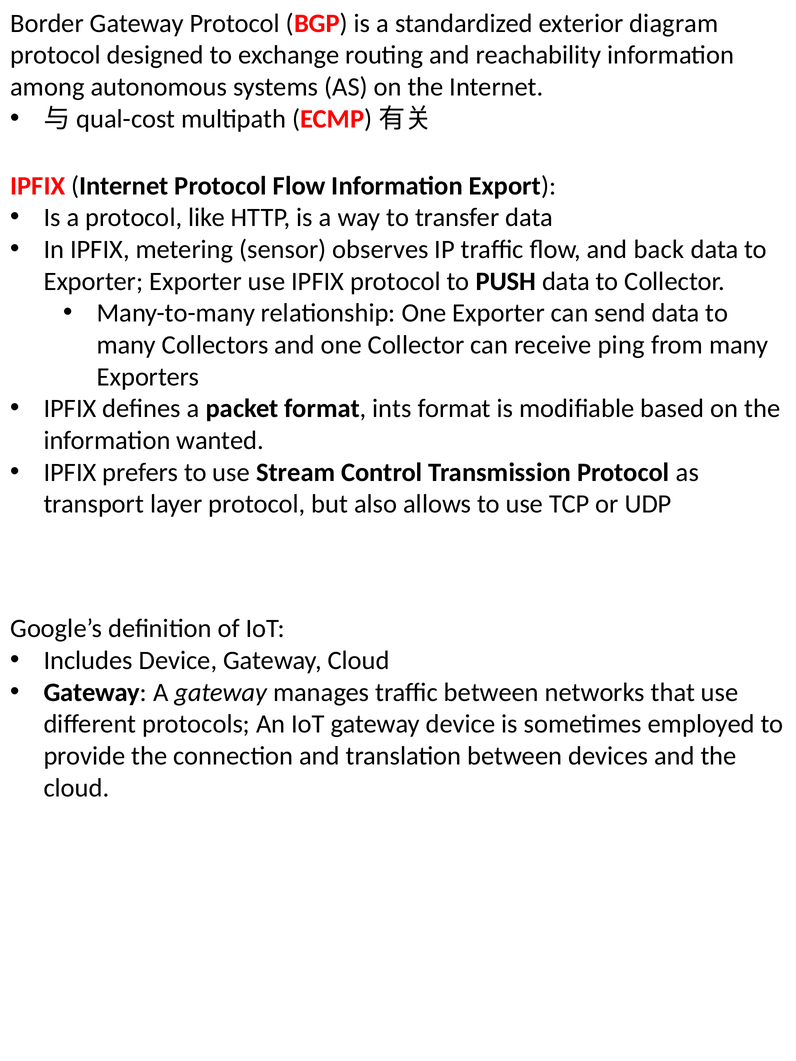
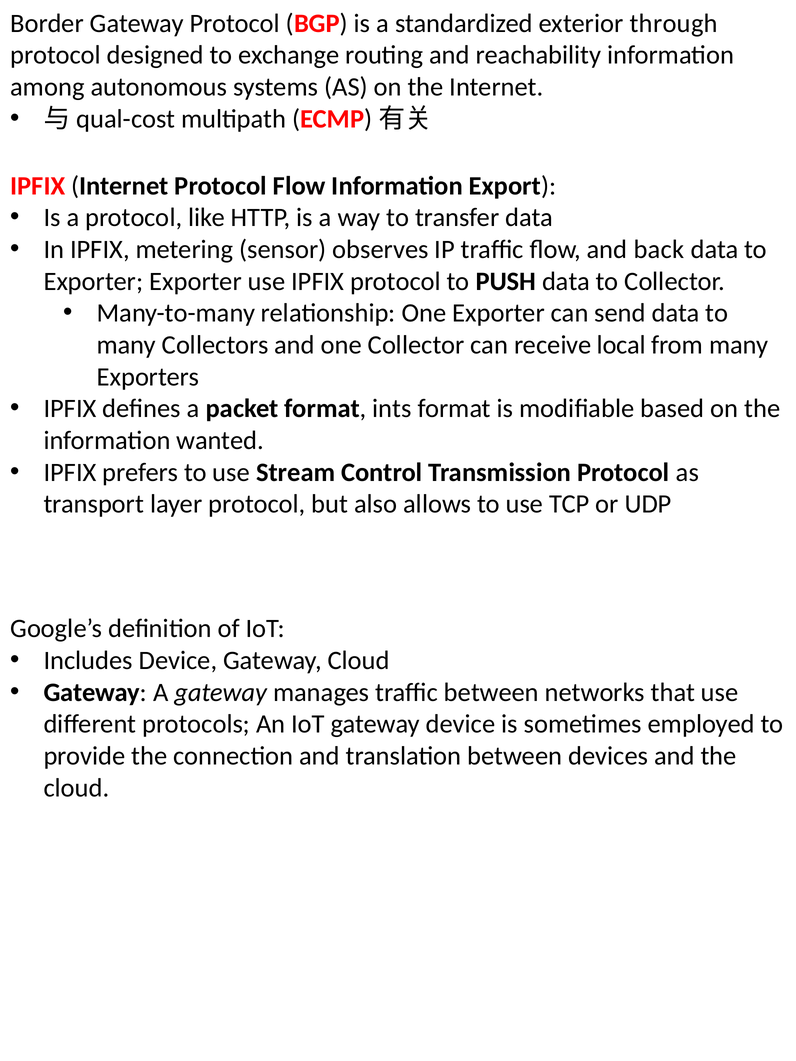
diagram: diagram -> through (674, 23)
ping: ping -> local (621, 345)
